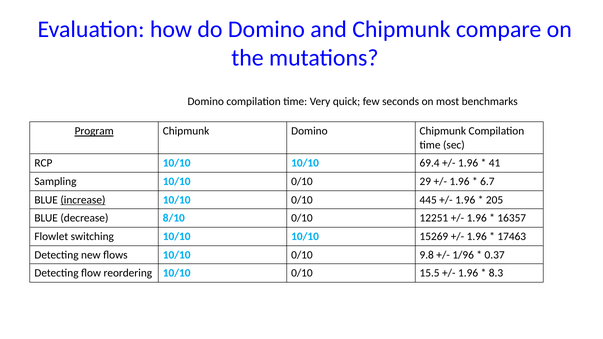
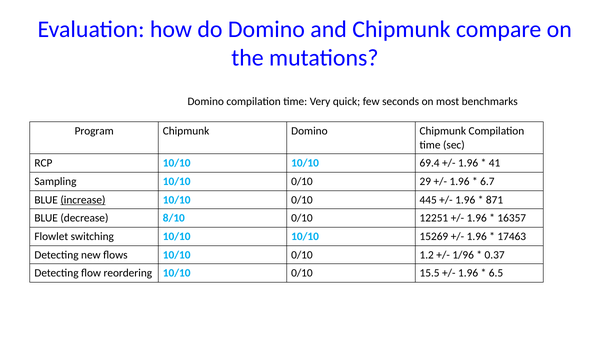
Program underline: present -> none (94, 131)
205: 205 -> 871 (495, 200)
9.8: 9.8 -> 1.2 (427, 255)
8.3: 8.3 -> 6.5 (496, 273)
